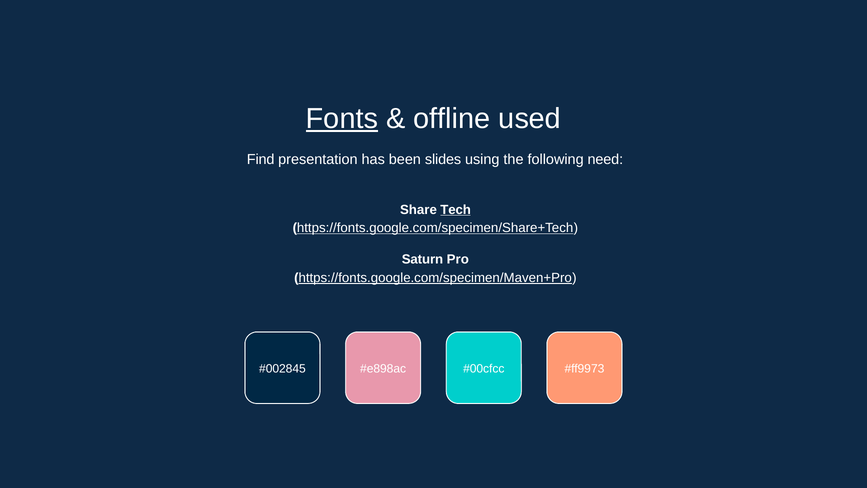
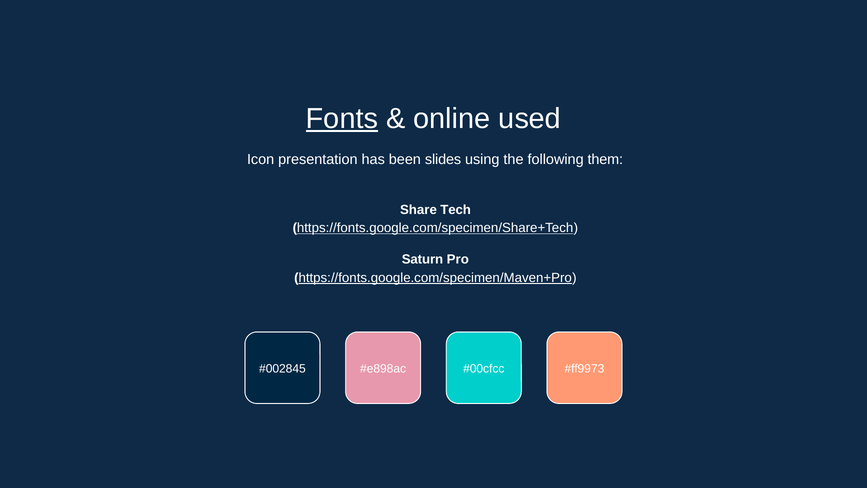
offline: offline -> online (452, 119)
Find: Find -> Icon (261, 159)
need: need -> them (605, 159)
Tech underline: present -> none (456, 210)
